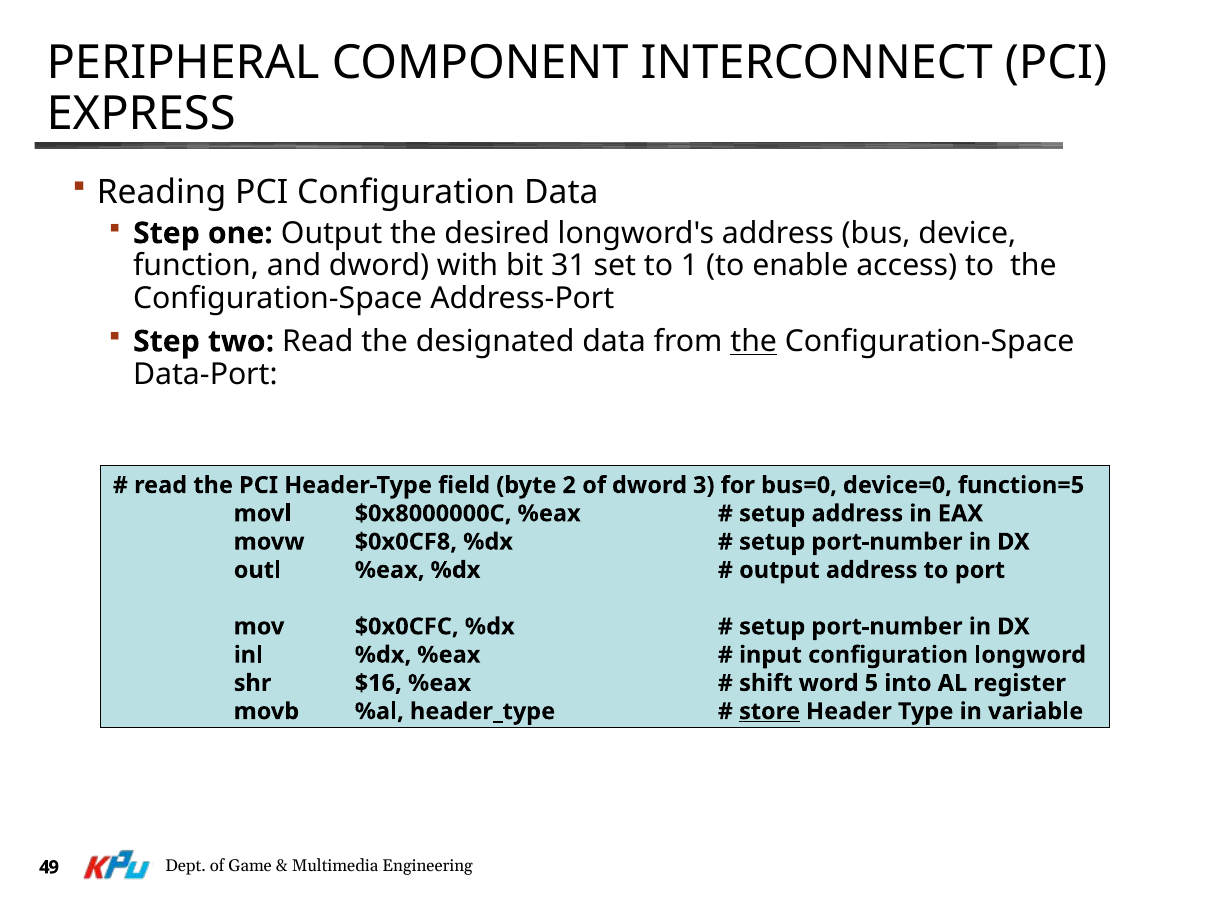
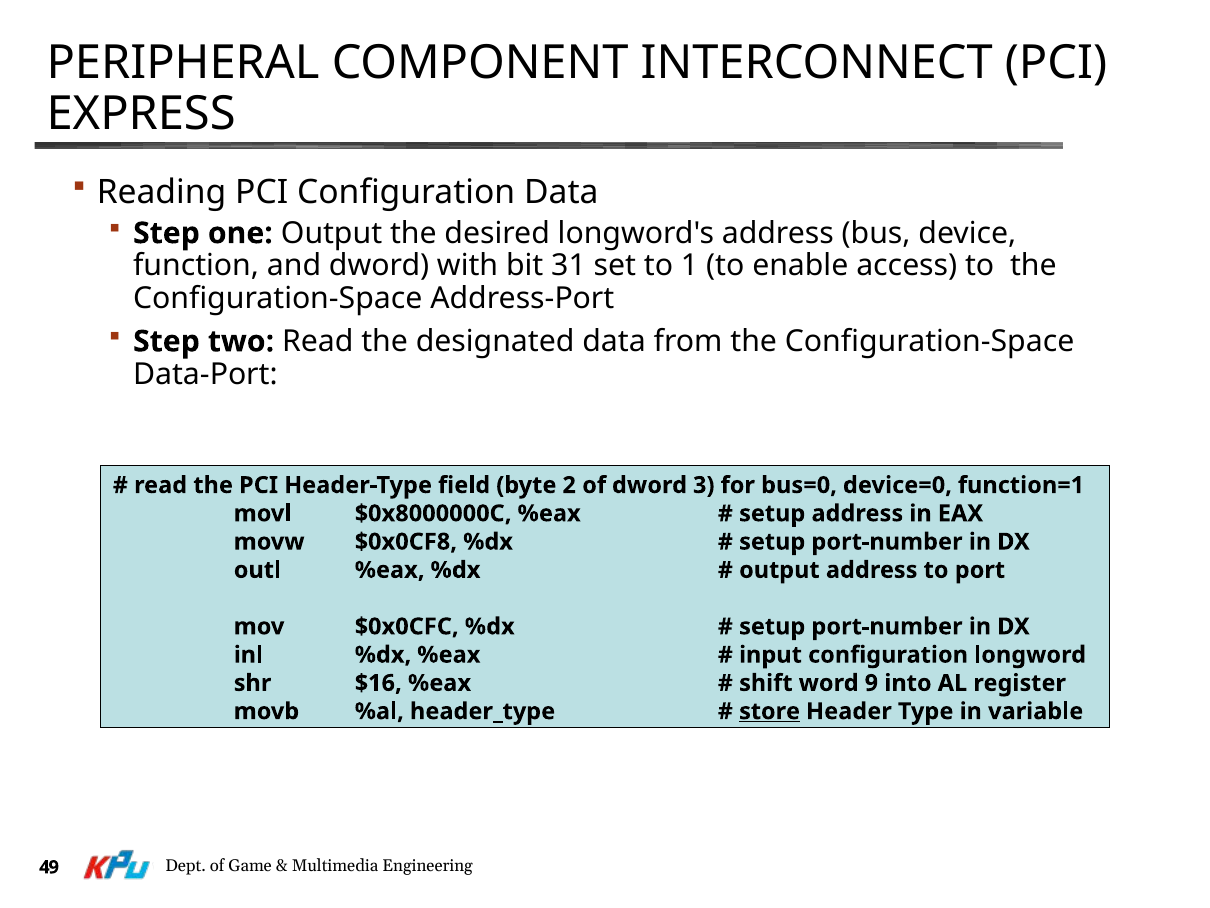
the underline: present -> none (754, 341)
function=5: function=5 -> function=1 (1021, 485)
5: 5 -> 9 (871, 683)
